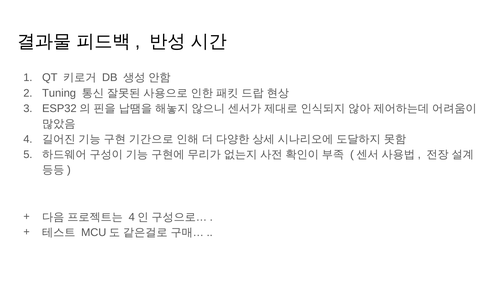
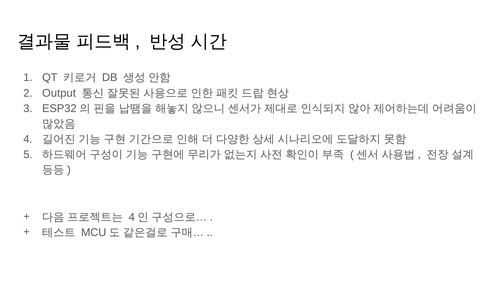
Tuning: Tuning -> Output (59, 93)
